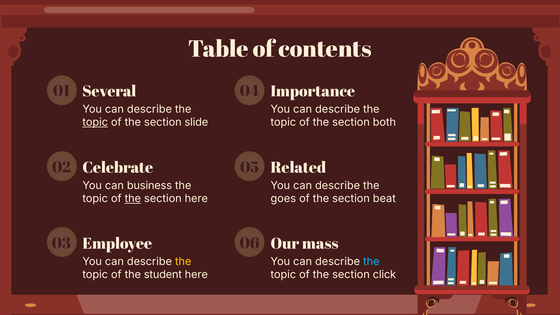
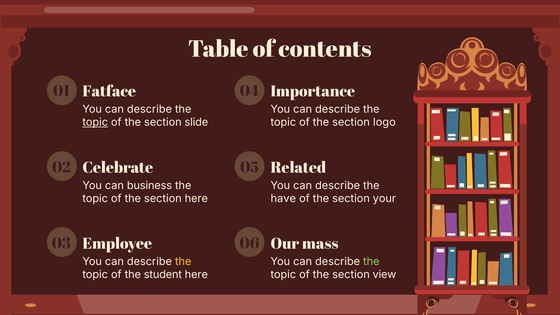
Several: Several -> Fatface (109, 91)
both: both -> logo (384, 122)
the underline: present -> none (133, 199)
goes: goes -> have (283, 199)
beat: beat -> your (384, 199)
the colour: light blue -> light green (371, 262)
click: click -> view (384, 275)
